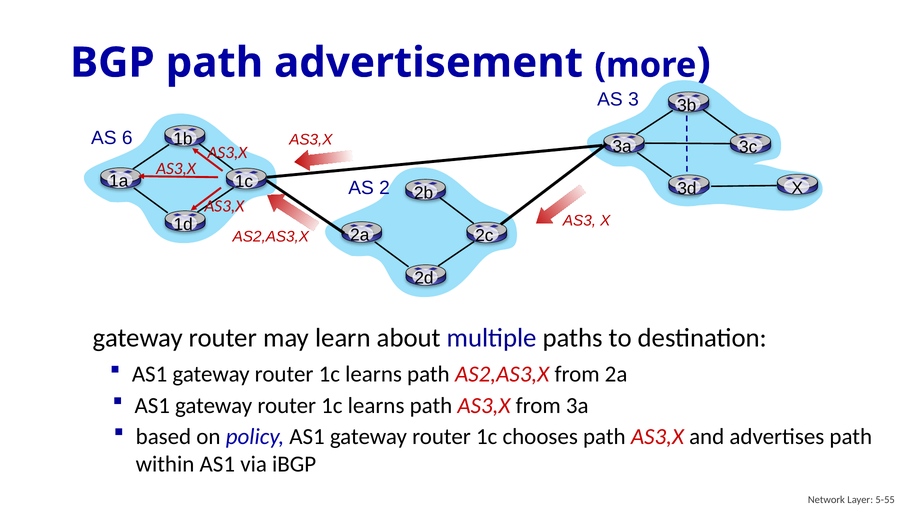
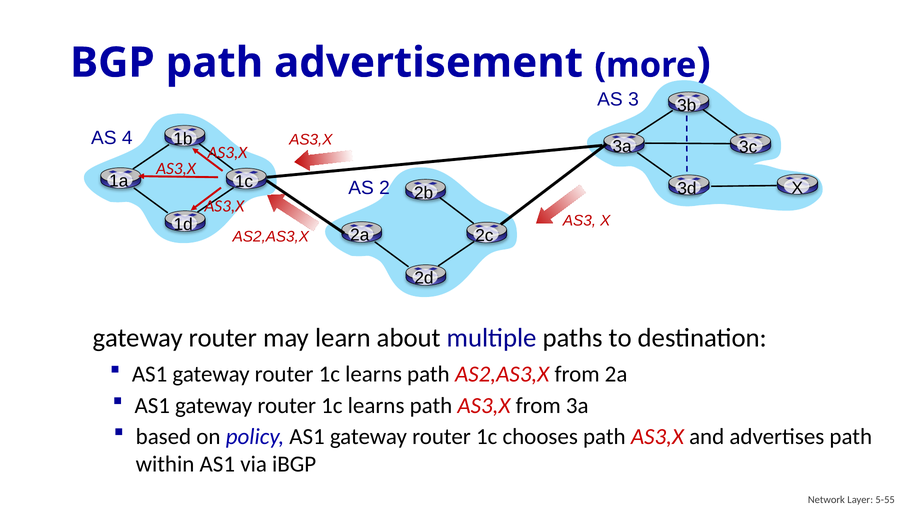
6: 6 -> 4 (127, 138)
